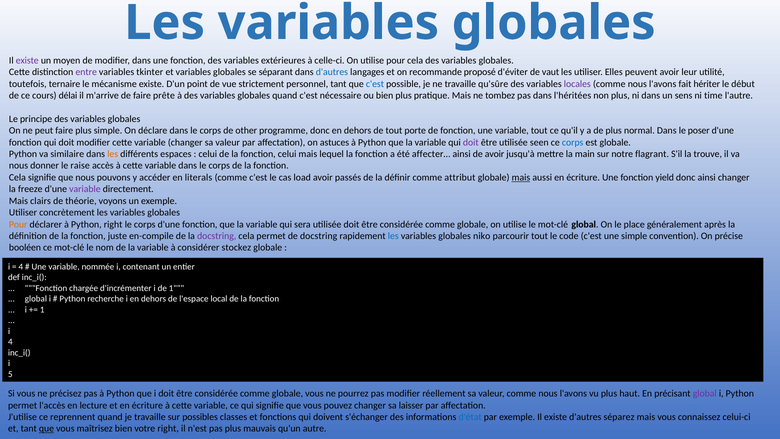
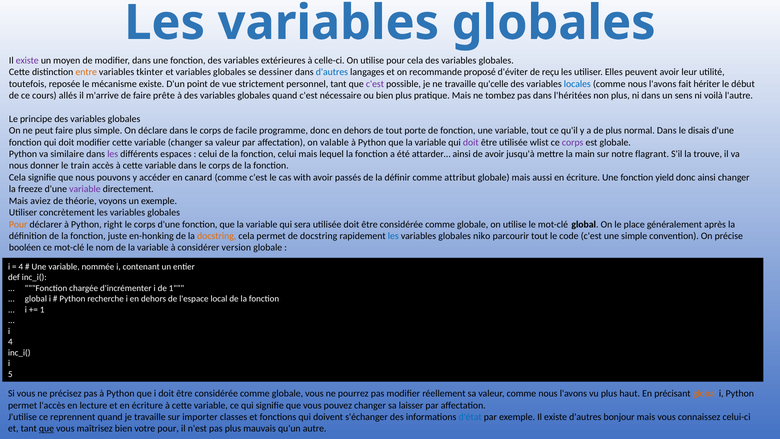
entre colour: purple -> orange (86, 72)
séparant: séparant -> dessiner (276, 72)
vaut: vaut -> reçu (551, 72)
ternaire: ternaire -> reposée (65, 84)
c'est colour: blue -> purple (375, 84)
qu'sûre: qu'sûre -> qu'celle (493, 84)
locales colour: purple -> blue (577, 84)
délai: délai -> allés (68, 95)
time: time -> voilà (713, 95)
other: other -> facile (246, 131)
poser: poser -> disais (699, 131)
astuces: astuces -> valable (334, 142)
seen: seen -> wlist (539, 142)
corps colour: blue -> purple (573, 142)
les colour: orange -> purple (113, 154)
affecter…: affecter… -> attarder… (431, 154)
raise: raise -> train (80, 166)
literals: literals -> canard (199, 177)
load: load -> with (302, 177)
mais underline: present -> none (521, 177)
clairs: clairs -> aviez (41, 201)
en-compile: en-compile -> en-honking (151, 236)
docstring colour: purple -> orange (217, 236)
stockez: stockez -> version (236, 248)
global colour: purple -> orange (705, 393)
possibles: possibles -> importer (200, 417)
séparez: séparez -> bonjour (619, 417)
votre right: right -> pour (168, 428)
